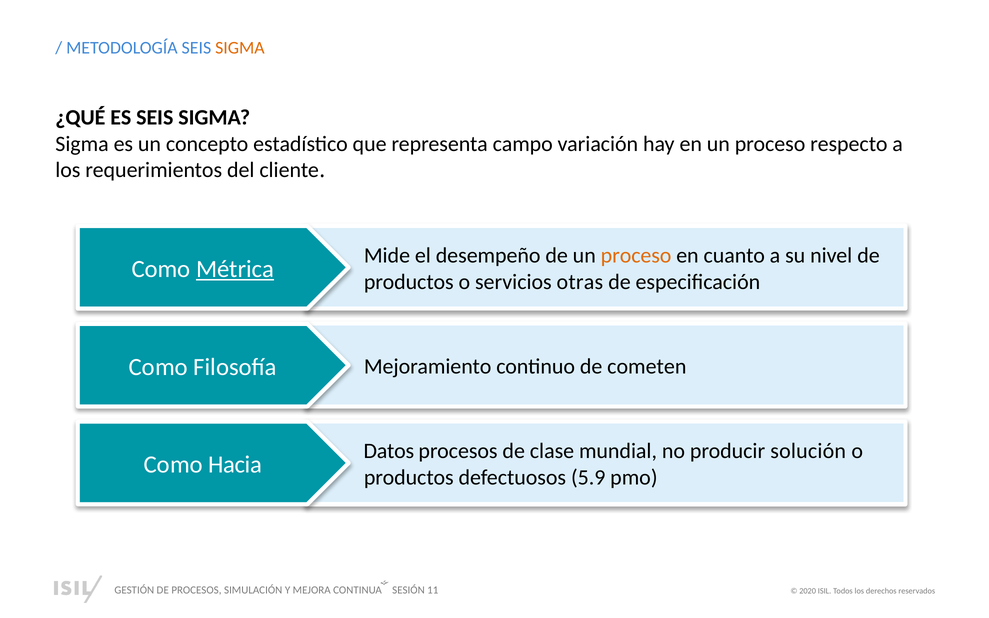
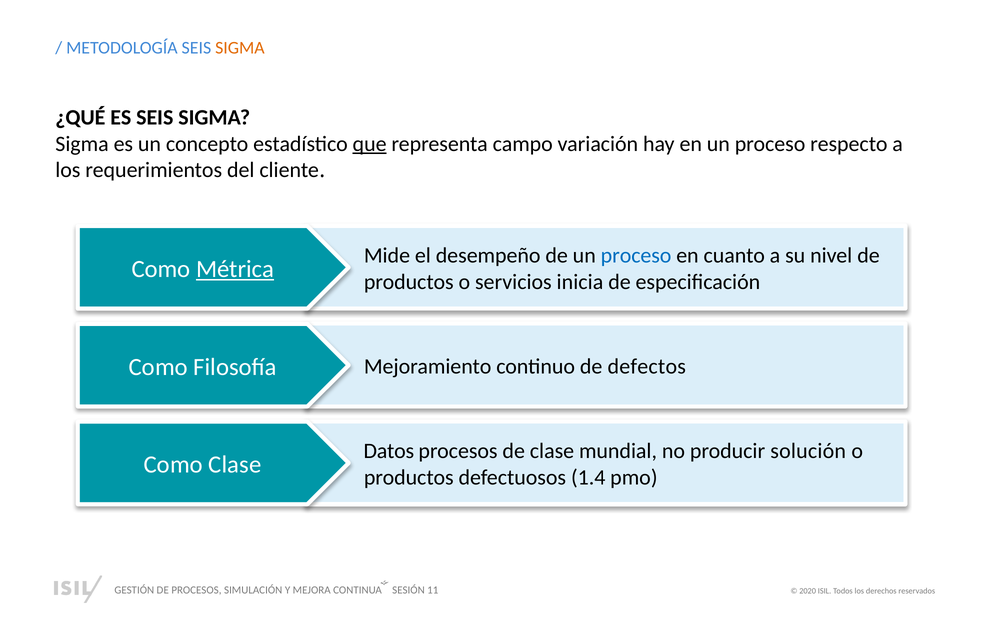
que underline: none -> present (370, 144)
proceso colour: orange -> blue (636, 256)
otras: otras -> inicia (580, 282)
cometen: cometen -> defectos (647, 367)
Como Hacia: Hacia -> Clase (235, 465)
5.9: 5.9 -> 1.4 (588, 478)
